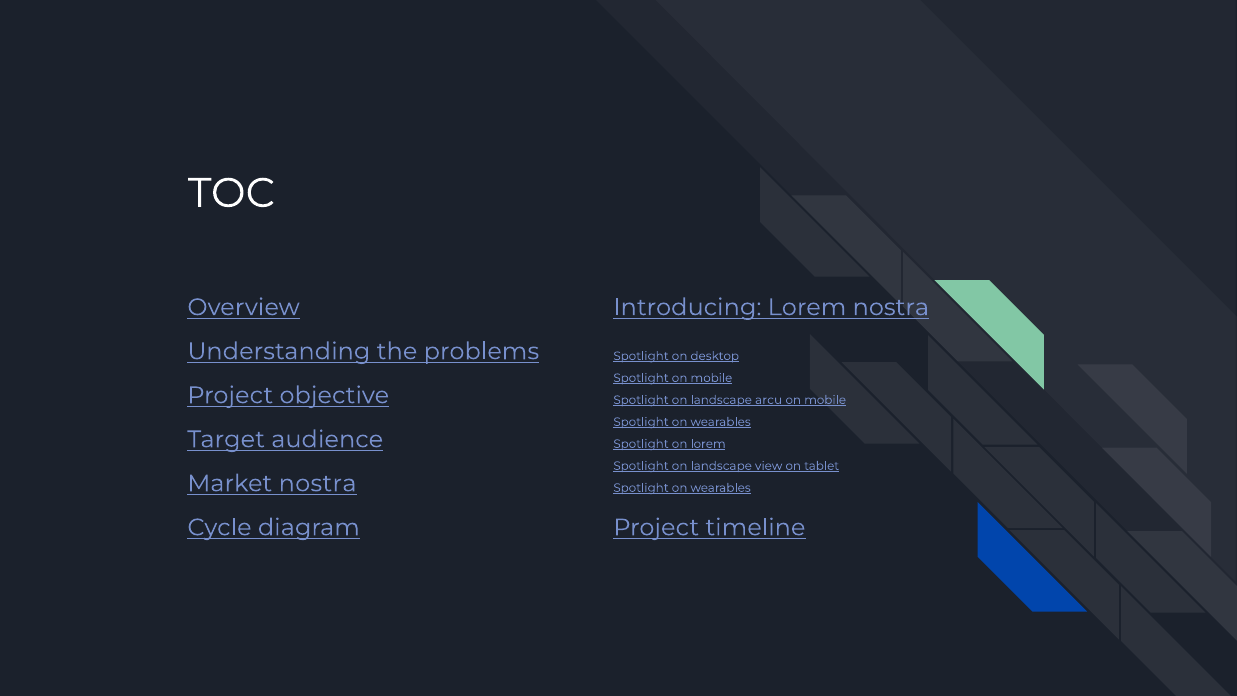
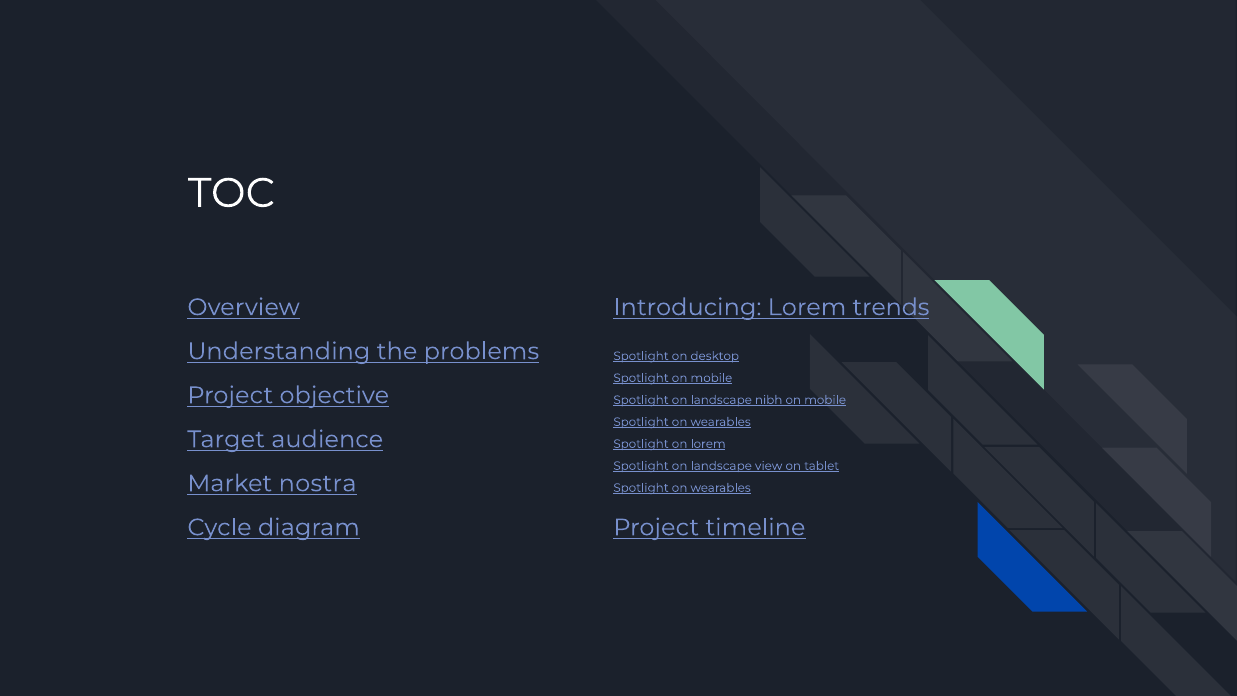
Lorem nostra: nostra -> trends (891, 307)
arcu: arcu -> nibh (769, 400)
